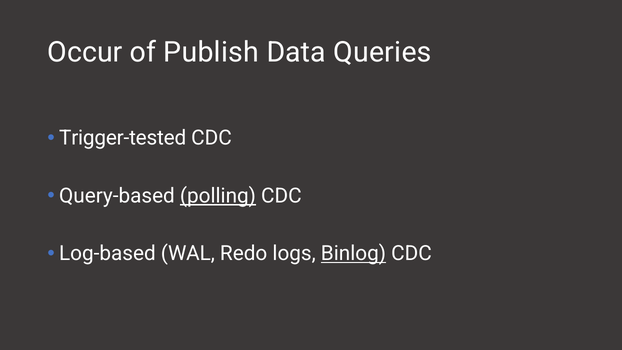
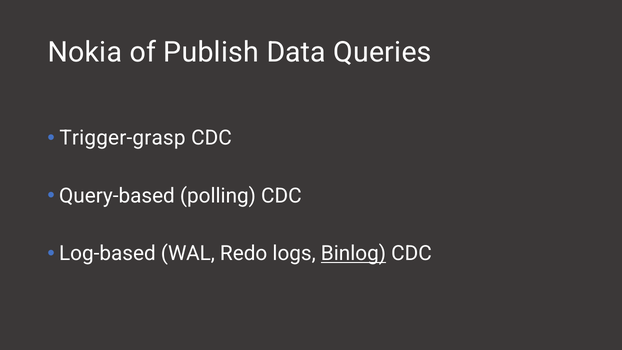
Occur: Occur -> Nokia (85, 52)
Trigger-tested: Trigger-tested -> Trigger-grasp (122, 138)
polling underline: present -> none (218, 196)
